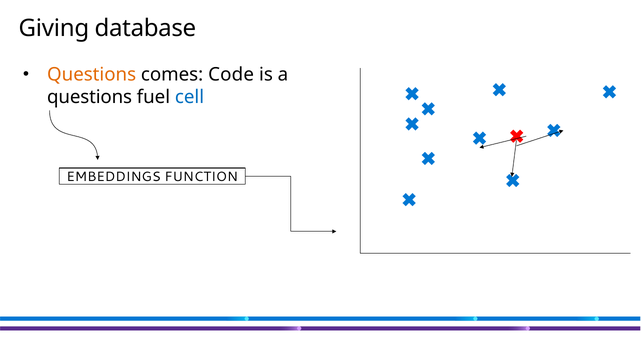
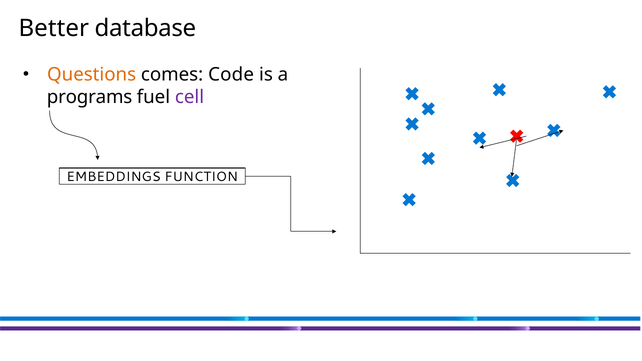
Giving: Giving -> Better (54, 28)
questions: questions -> programs (90, 97)
cell colour: blue -> purple (190, 97)
